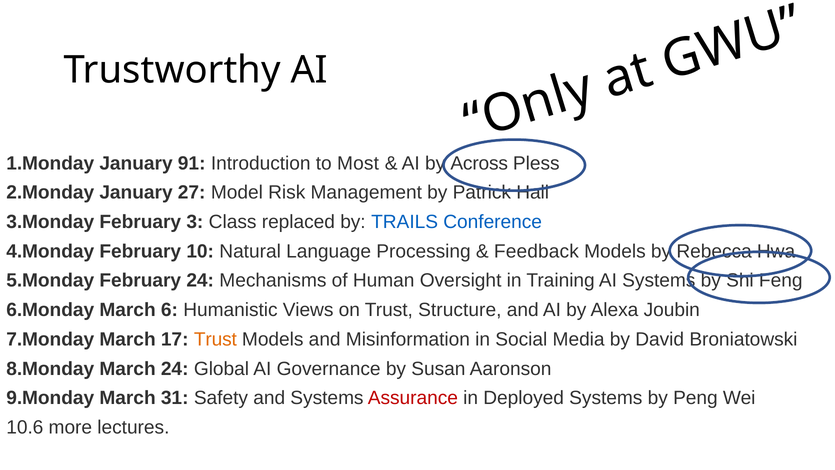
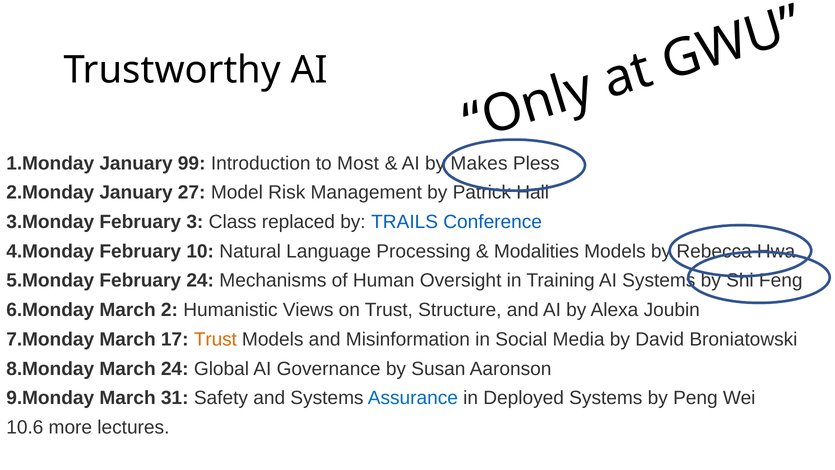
91: 91 -> 99 (192, 163)
Across: Across -> Makes (479, 163)
Feedback: Feedback -> Modalities (537, 251)
6: 6 -> 2 (169, 310)
Assurance colour: red -> blue (413, 398)
